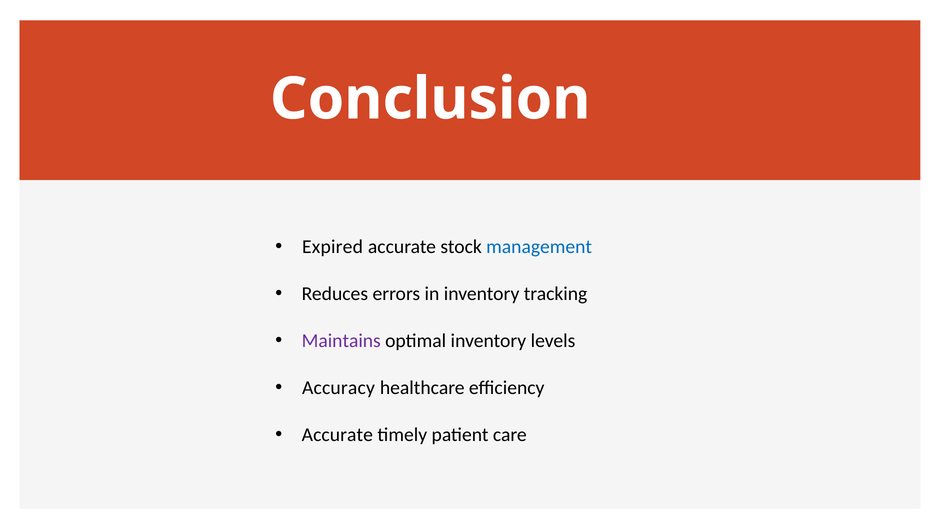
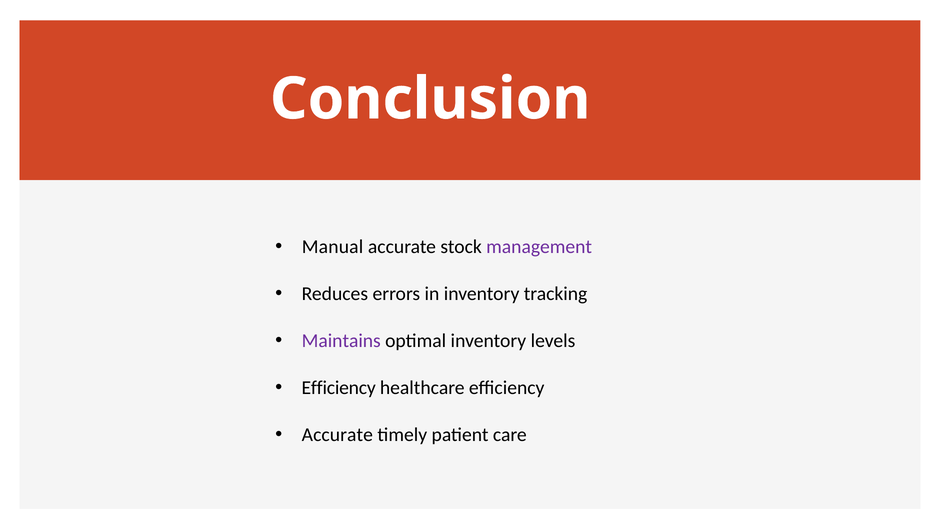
Expired: Expired -> Manual (333, 247)
management colour: blue -> purple (539, 247)
Accuracy: Accuracy -> Efficiency (339, 388)
